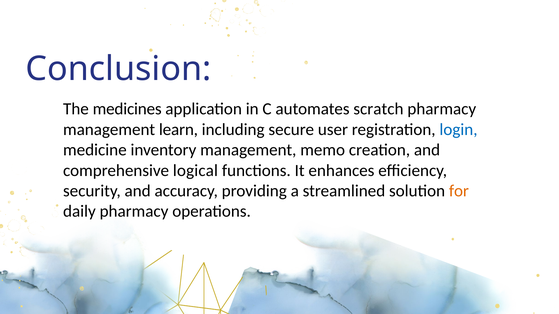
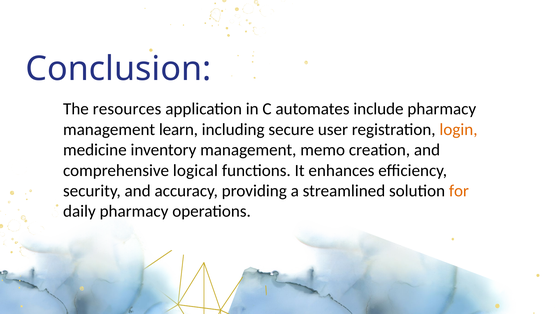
medicines: medicines -> resources (127, 109)
scratch: scratch -> include (378, 109)
login colour: blue -> orange (458, 130)
